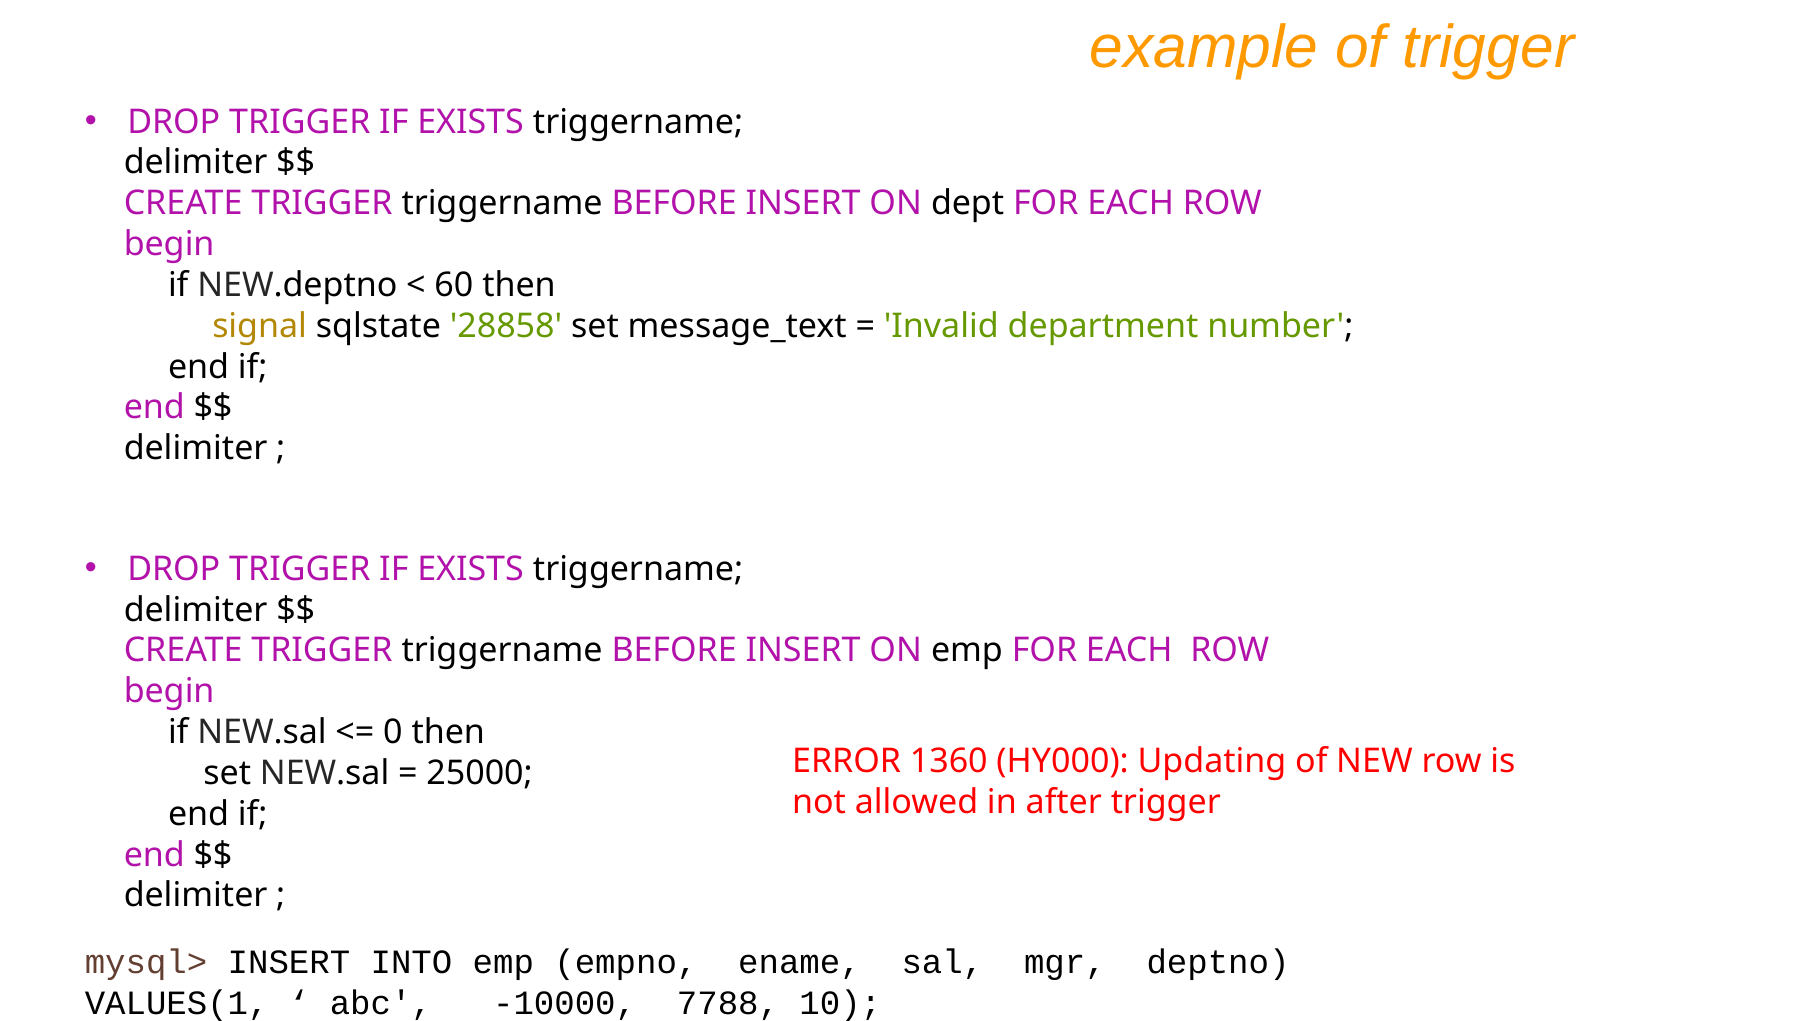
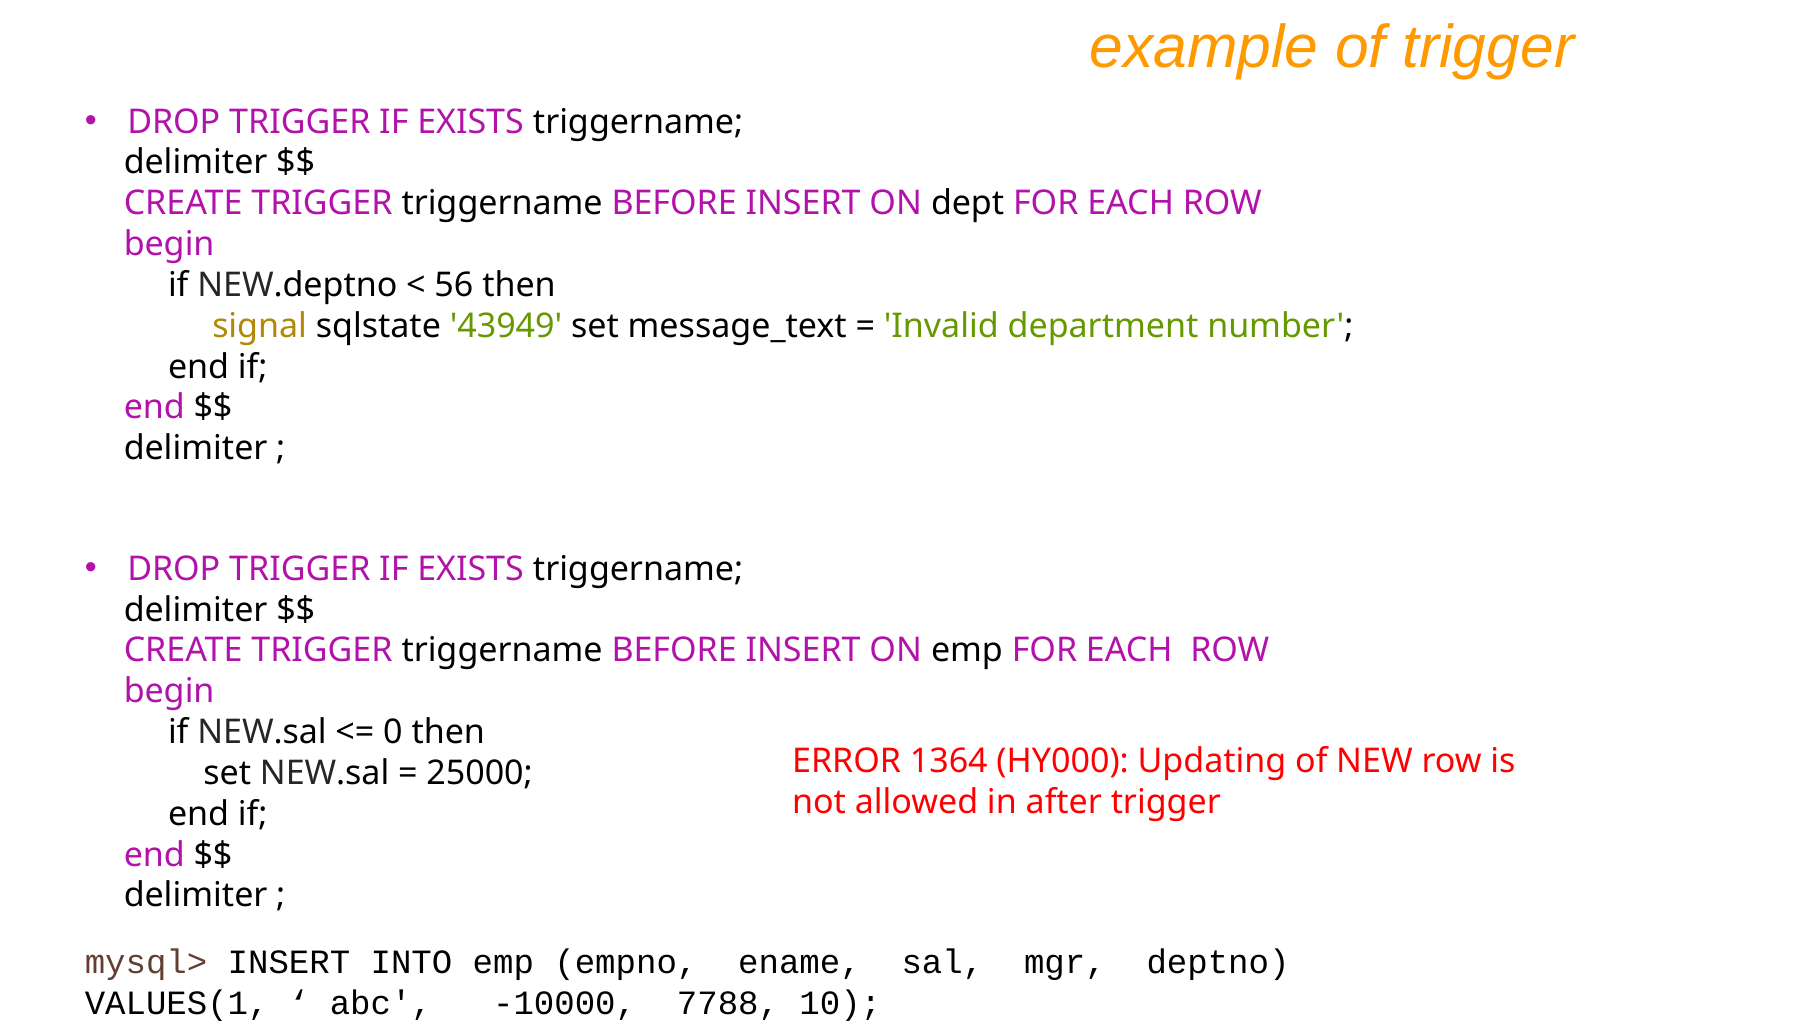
60: 60 -> 56 (454, 285)
28858: 28858 -> 43949 (506, 326)
1360: 1360 -> 1364 (949, 761)
